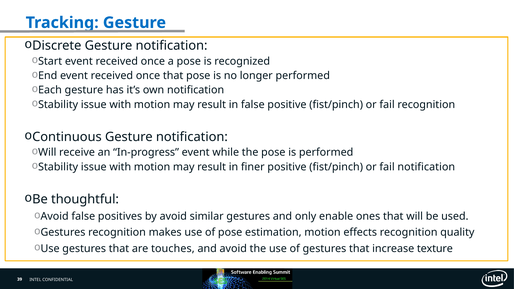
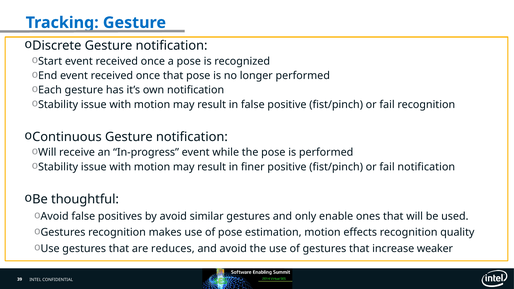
touches: touches -> reduces (173, 249)
texture: texture -> weaker (435, 249)
